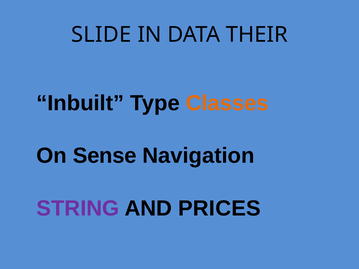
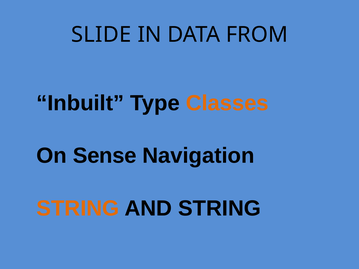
THEIR: THEIR -> FROM (257, 35)
STRING colour: purple -> orange (78, 208)
AND PRICES: PRICES -> STRING (220, 208)
